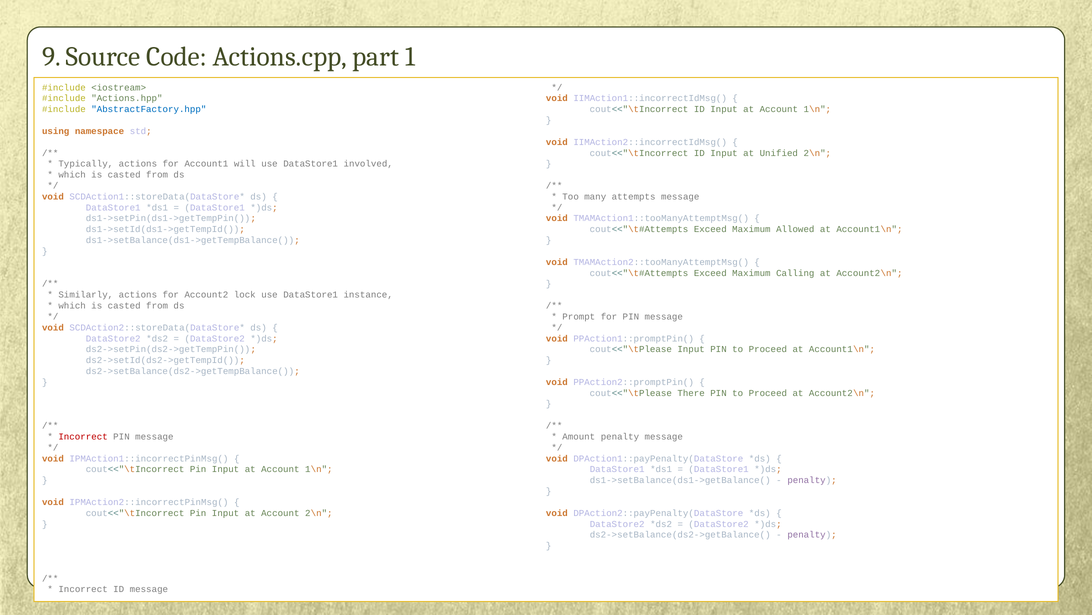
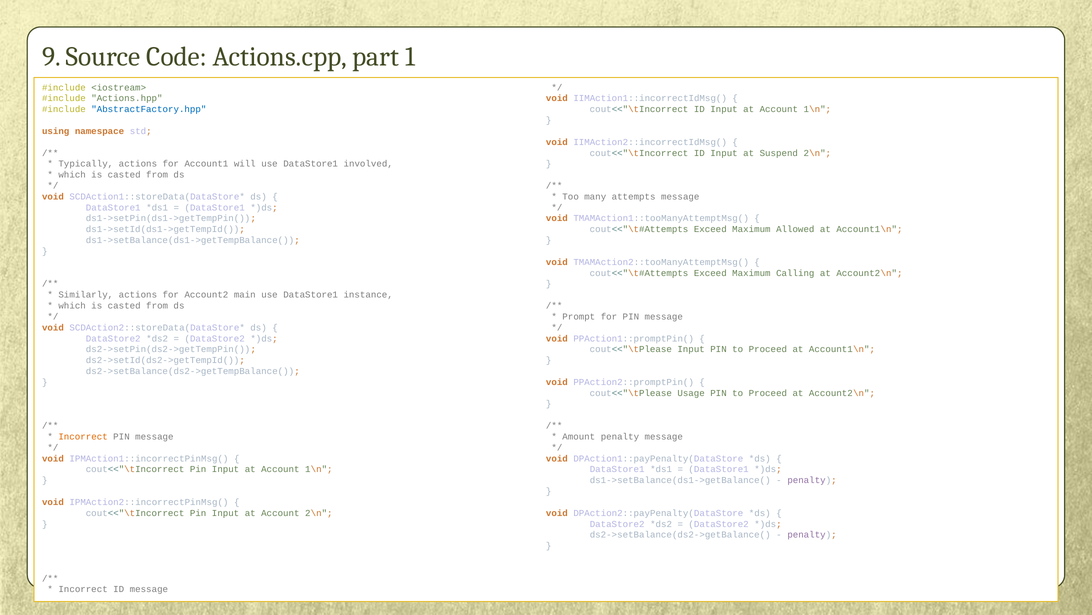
Unified: Unified -> Suspend (779, 153)
lock: lock -> main (245, 295)
There: There -> Usage (691, 393)
Incorrect colour: red -> orange (83, 436)
